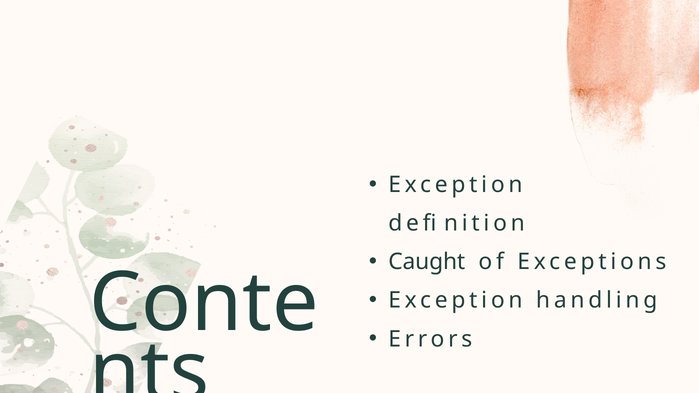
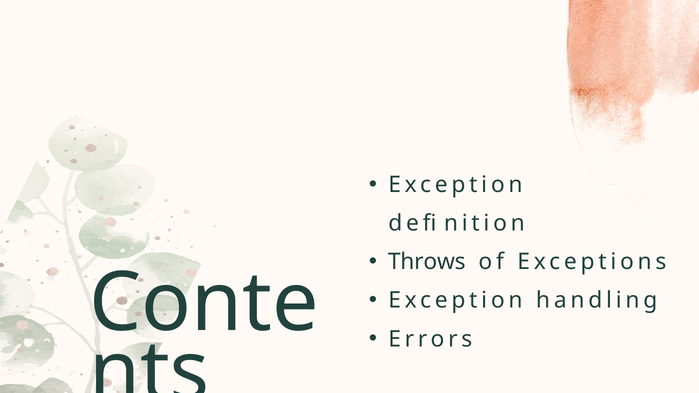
Caught: Caught -> Throws (427, 262)
